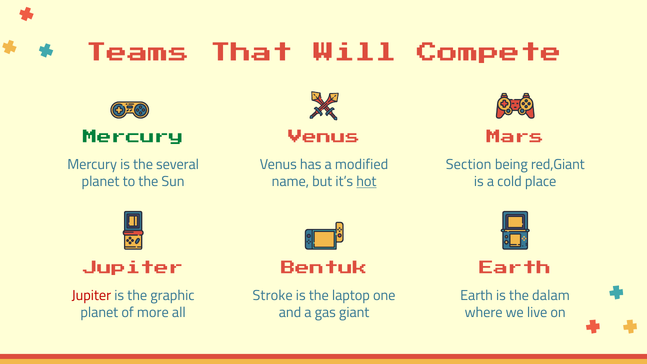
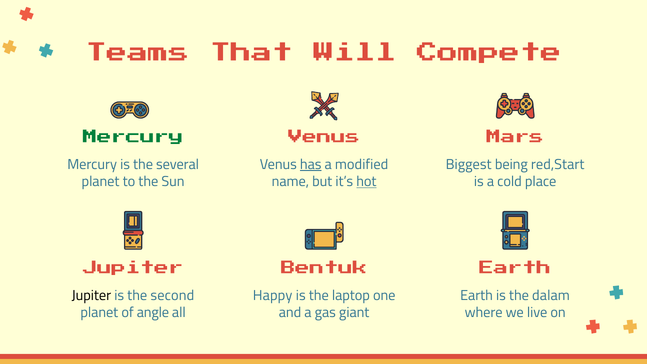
has underline: none -> present (311, 164)
Section: Section -> Biggest (469, 164)
red,Giant: red,Giant -> red,Start (558, 164)
Jupiter colour: red -> black (91, 295)
graphic: graphic -> second (172, 295)
Stroke: Stroke -> Happy (273, 295)
more: more -> angle (153, 313)
